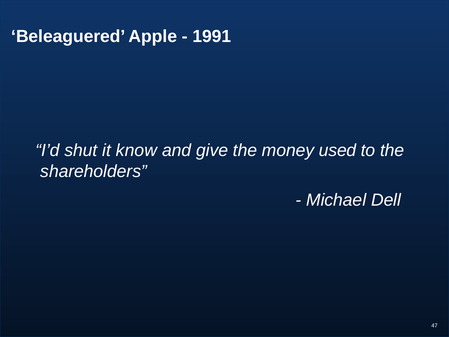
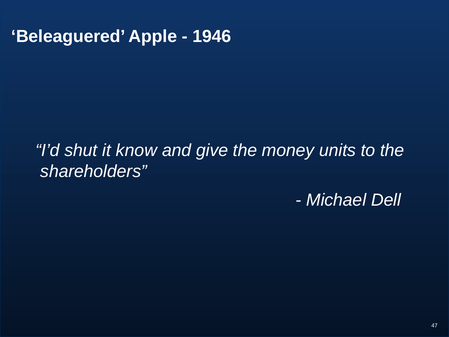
1991: 1991 -> 1946 (212, 36)
used: used -> units (338, 150)
